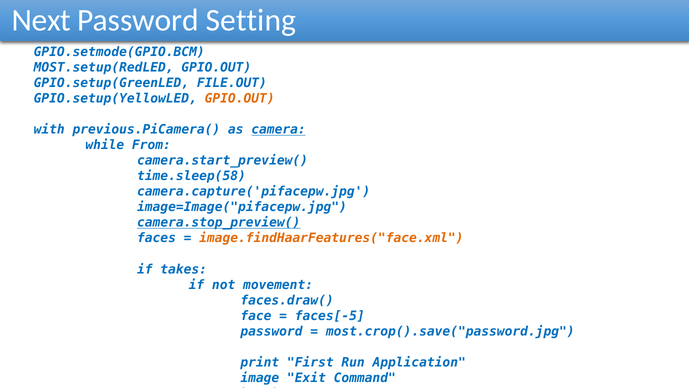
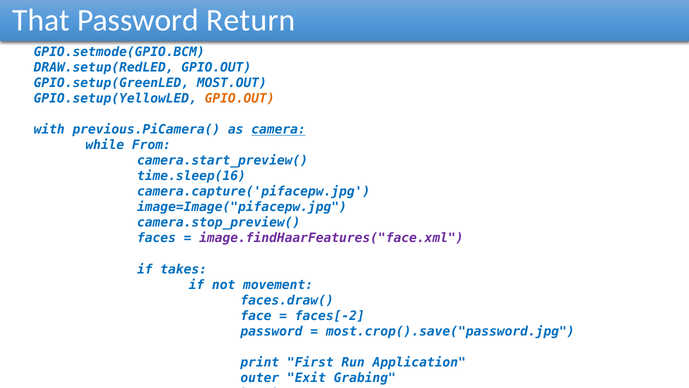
Next: Next -> That (41, 20)
Setting: Setting -> Return (251, 20)
MOST.setup(RedLED: MOST.setup(RedLED -> DRAW.setup(RedLED (104, 67)
FILE.OUT: FILE.OUT -> MOST.OUT (232, 83)
time.sleep(58: time.sleep(58 -> time.sleep(16 (191, 176)
camera.stop_preview( underline: present -> none (219, 222)
image.findHaarFeatures("face.xml colour: orange -> purple (331, 238)
faces[-5: faces[-5 -> faces[-2 (330, 315)
image: image -> outer (260, 377)
Command: Command -> Grabing (365, 377)
